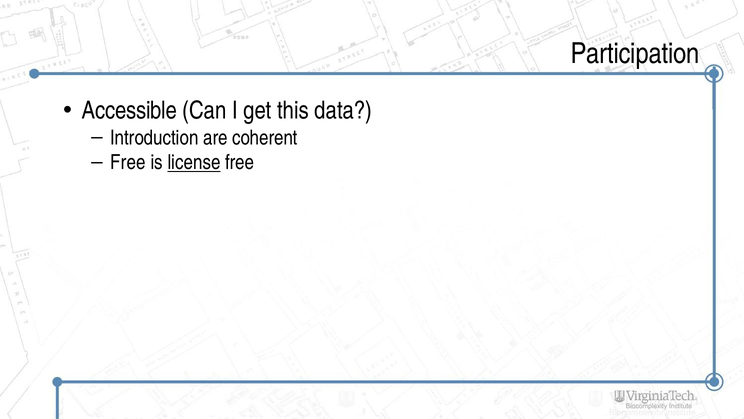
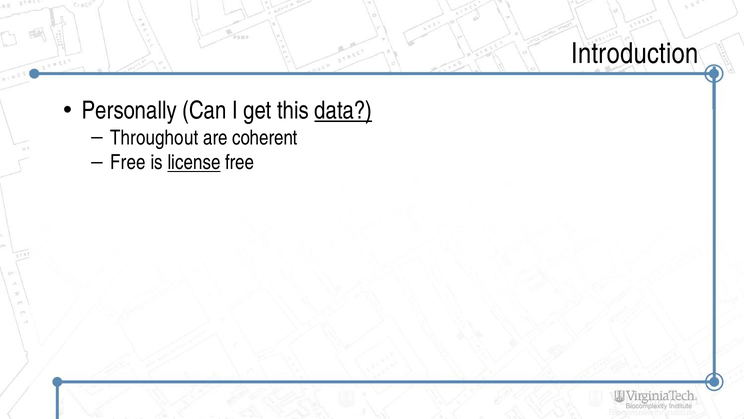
Participation: Participation -> Introduction (635, 54)
Accessible: Accessible -> Personally (129, 111)
data underline: none -> present (343, 111)
Introduction: Introduction -> Throughout (154, 138)
